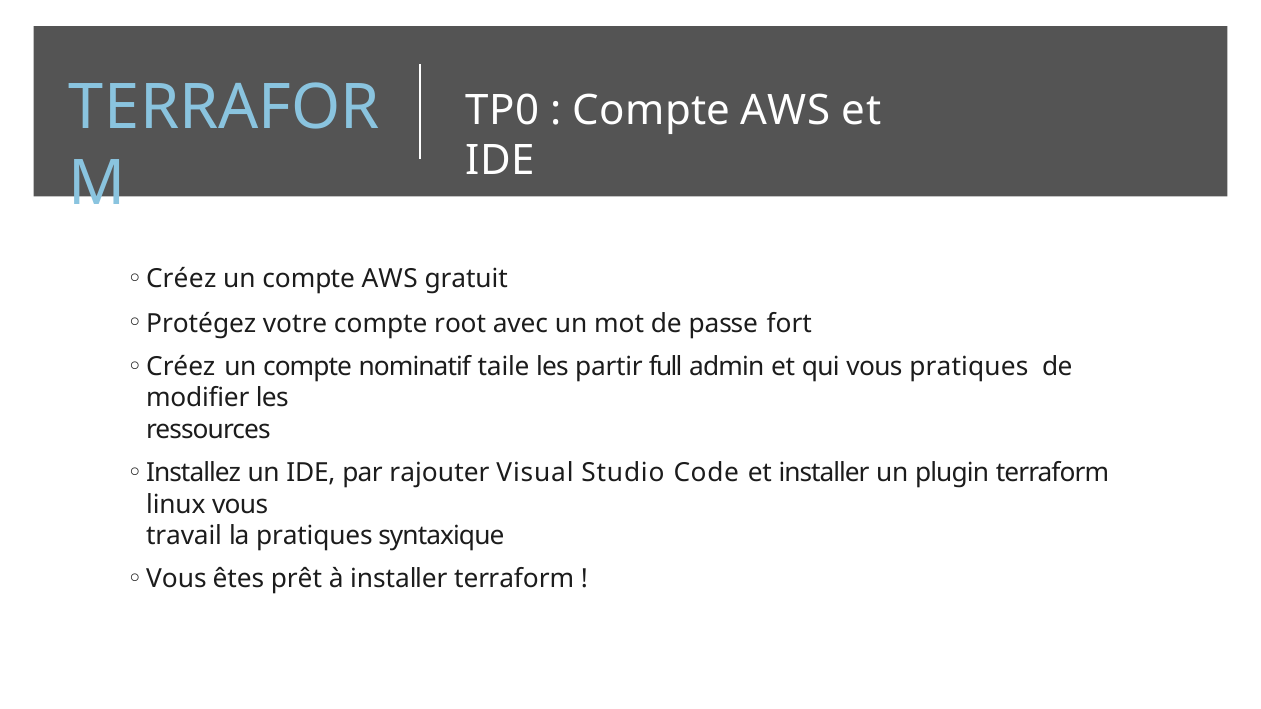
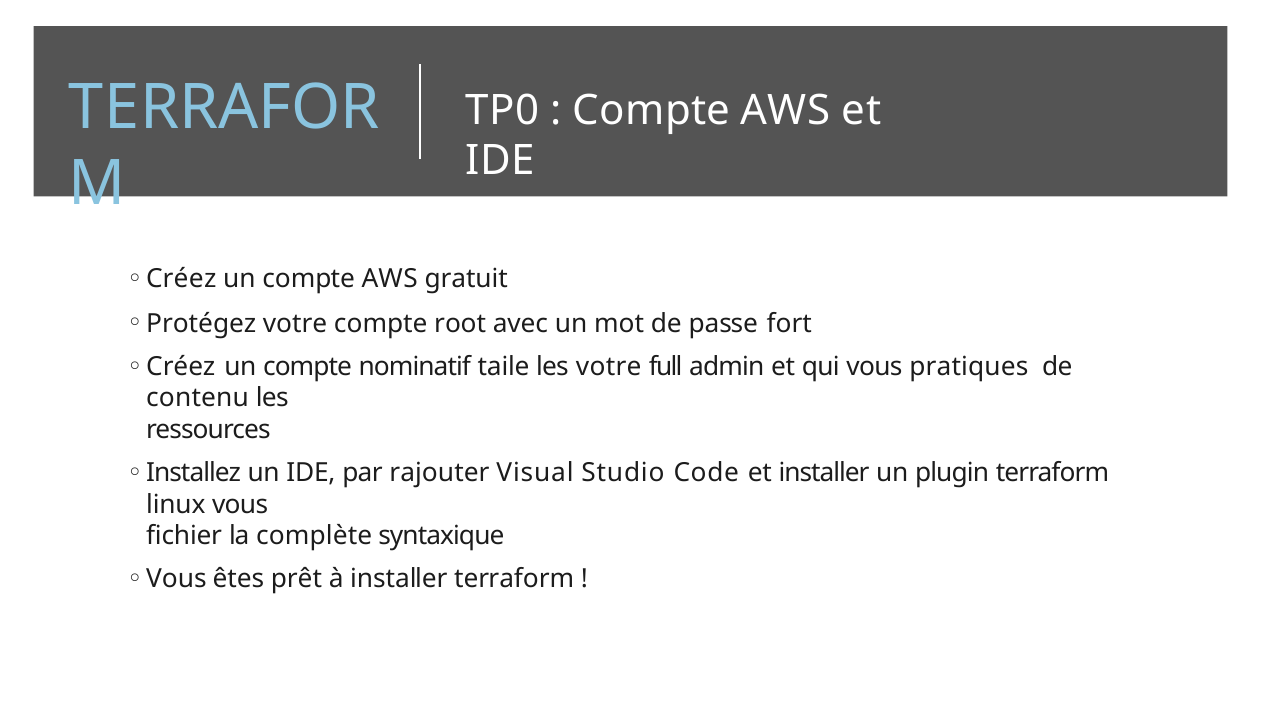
les partir: partir -> votre (609, 367)
modifier: modifier -> contenu (198, 398)
travail: travail -> fichier (184, 536)
la pratiques: pratiques -> complète (314, 536)
